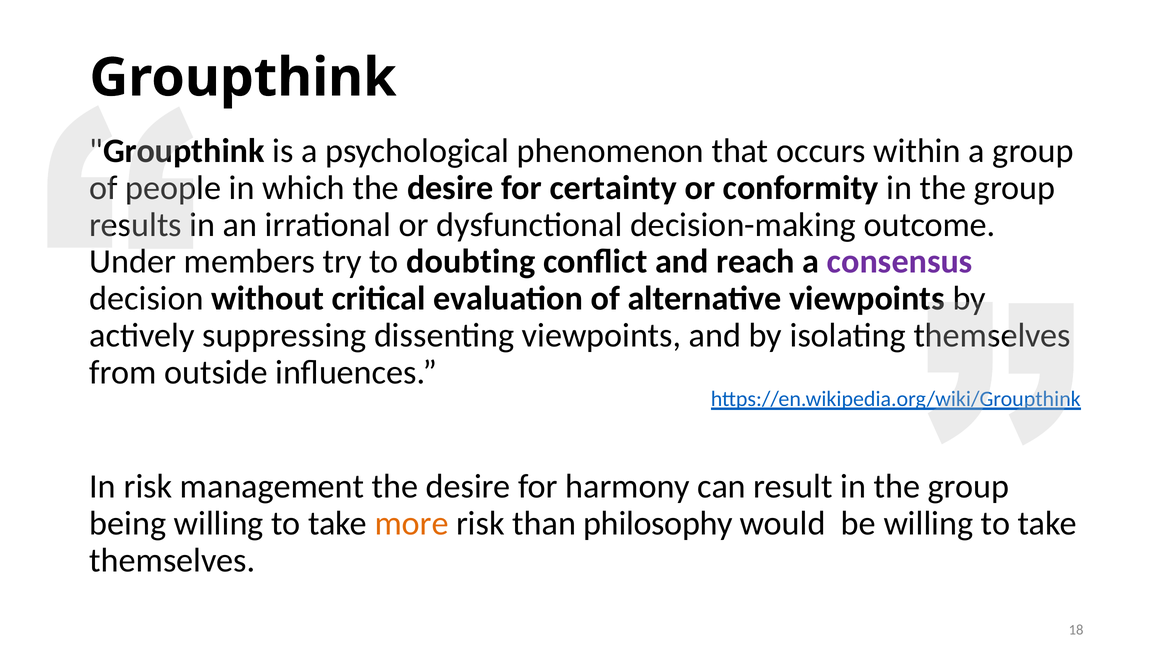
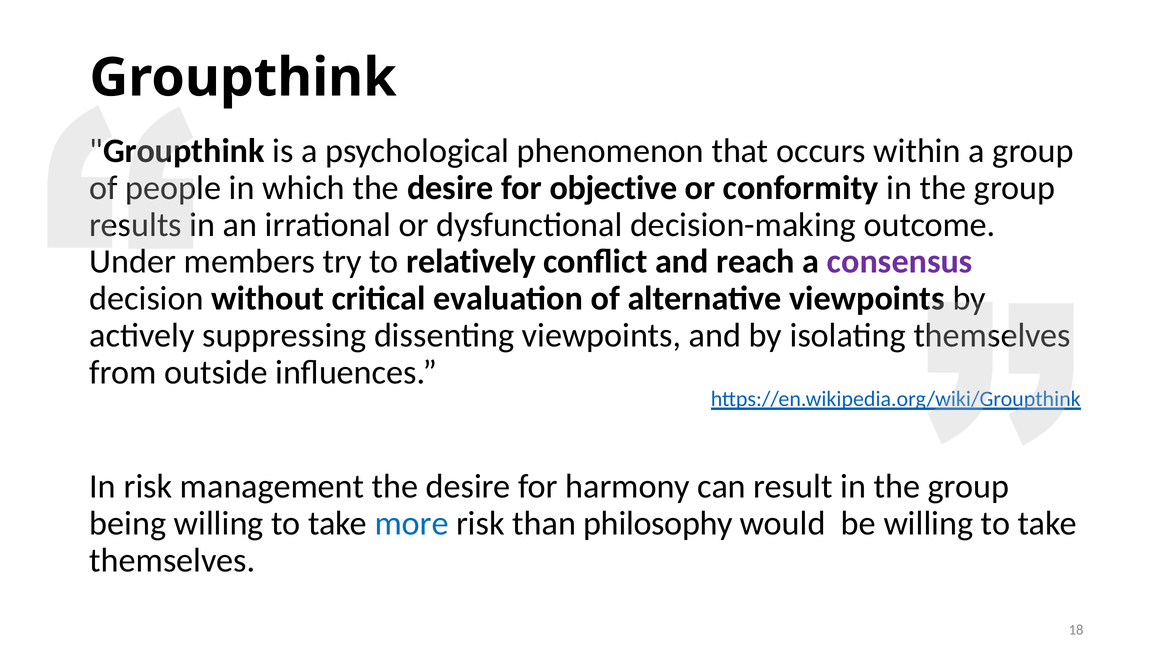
certainty: certainty -> objective (613, 188)
doubting: doubting -> relatively (471, 262)
more colour: orange -> blue (412, 523)
